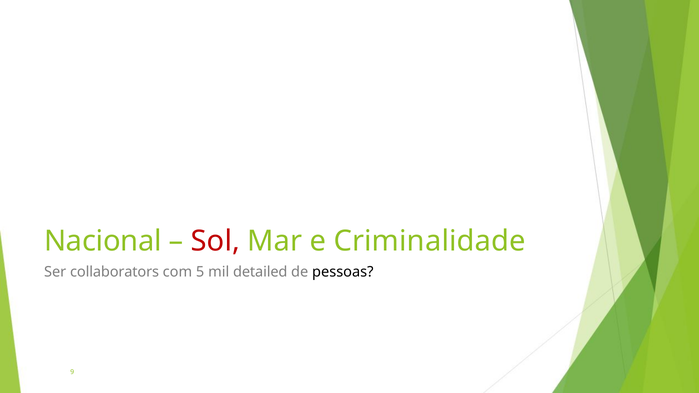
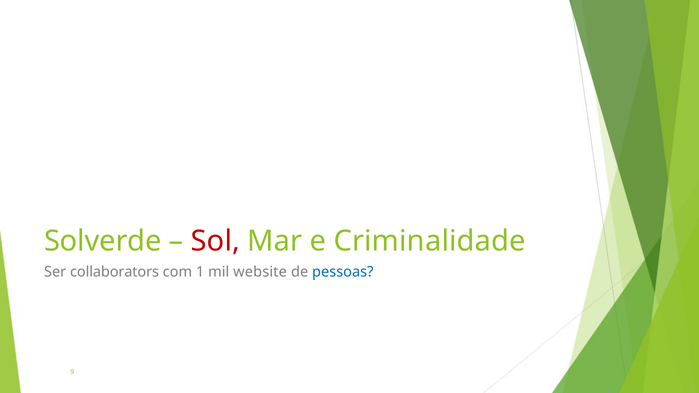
Nacional: Nacional -> Solverde (103, 241)
5: 5 -> 1 (200, 272)
detailed: detailed -> website (260, 272)
pessoas colour: black -> blue (343, 272)
